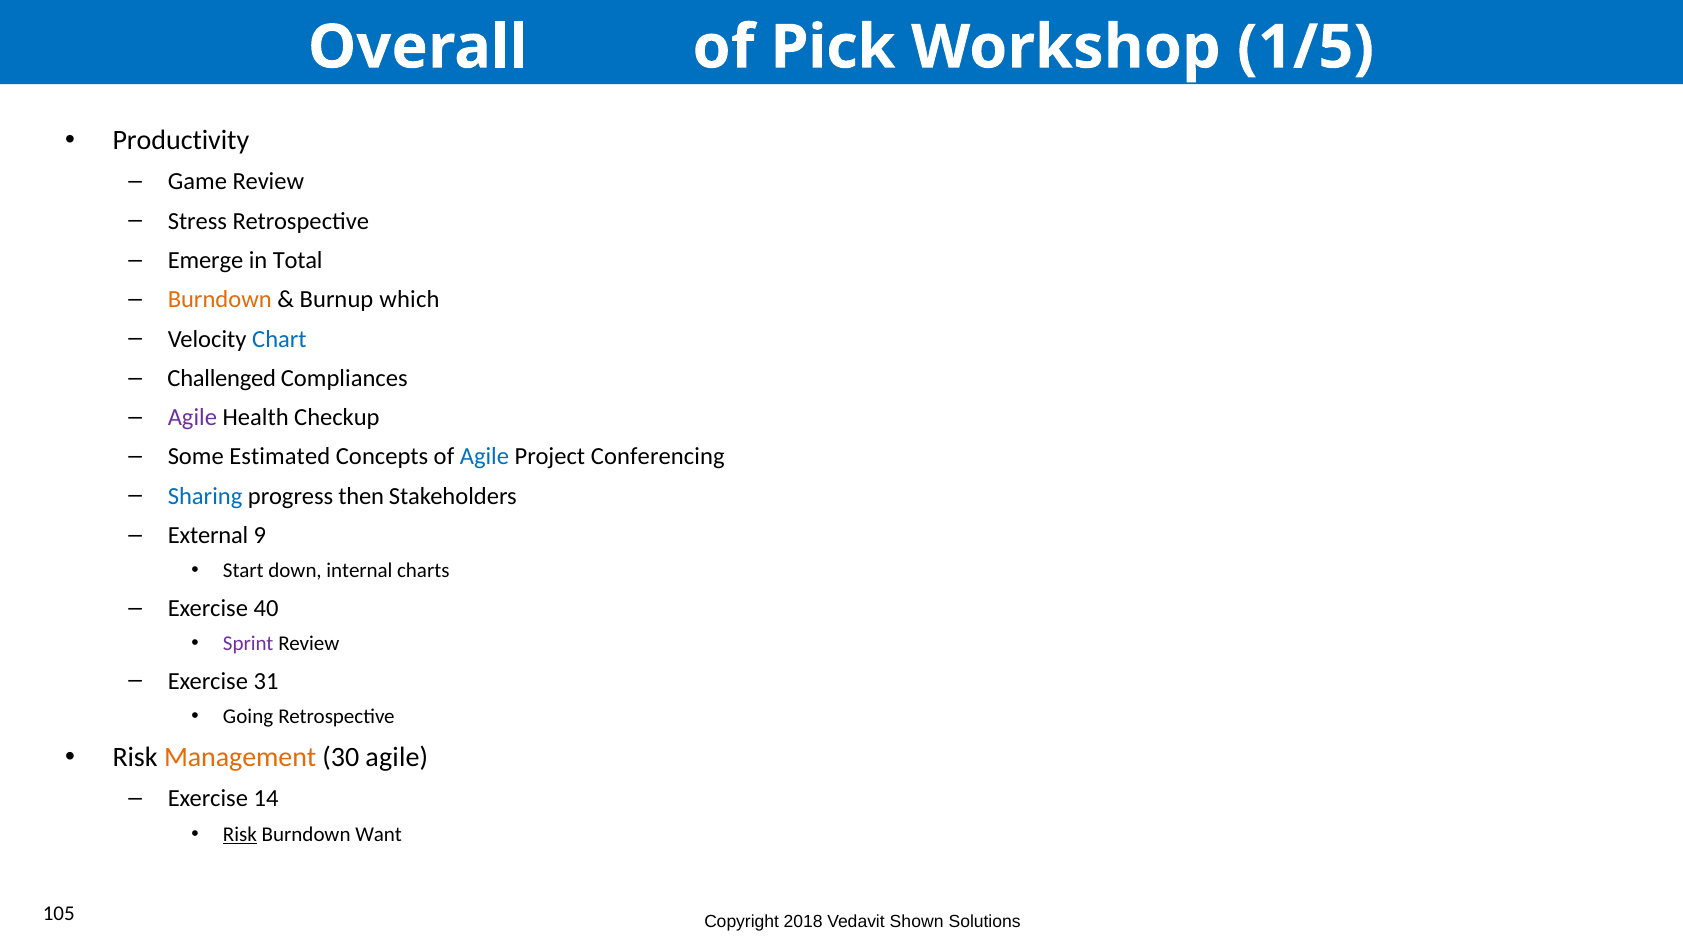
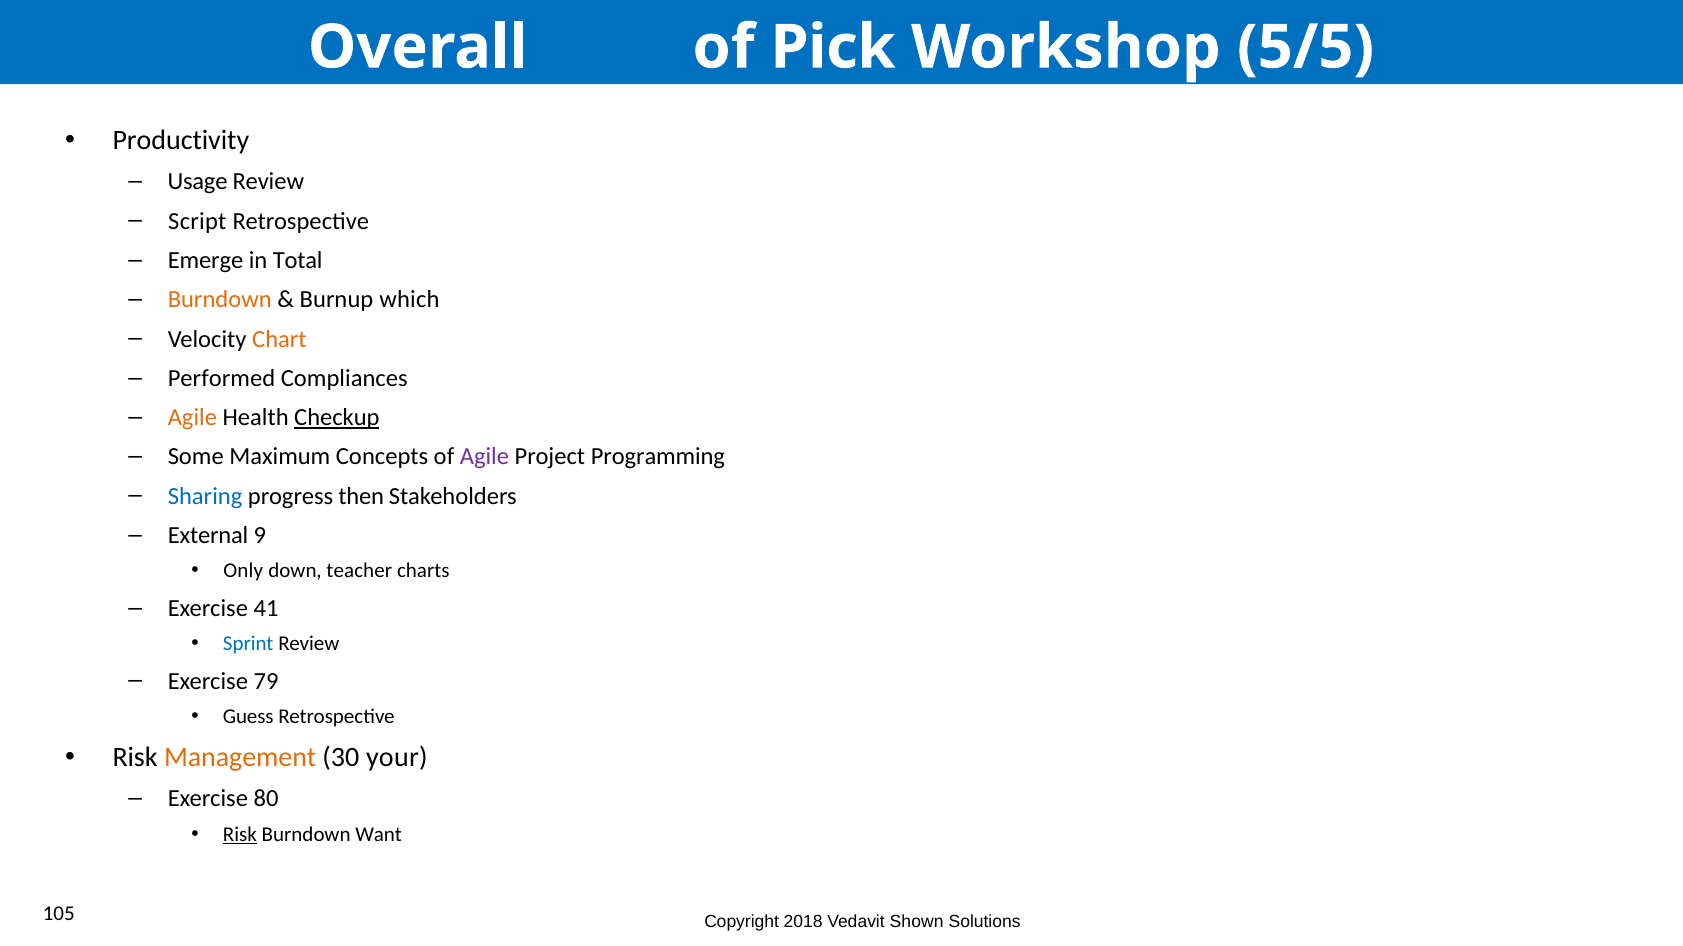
1/5: 1/5 -> 5/5 (1306, 47)
Game: Game -> Usage (198, 182)
Stress: Stress -> Script (197, 221)
Chart colour: blue -> orange (279, 339)
Challenged: Challenged -> Performed (222, 378)
Agile colour: purple -> orange (192, 418)
Checkup underline: none -> present (337, 418)
Estimated: Estimated -> Maximum (280, 457)
Agile colour: blue -> purple (484, 457)
Conferencing: Conferencing -> Programming (658, 457)
Start: Start -> Only (243, 571)
internal: internal -> teacher (359, 571)
40: 40 -> 41 (266, 609)
Sprint colour: purple -> blue (248, 644)
31: 31 -> 79 (266, 682)
Going: Going -> Guess (248, 717)
30 agile: agile -> your (397, 758)
14: 14 -> 80 (266, 799)
